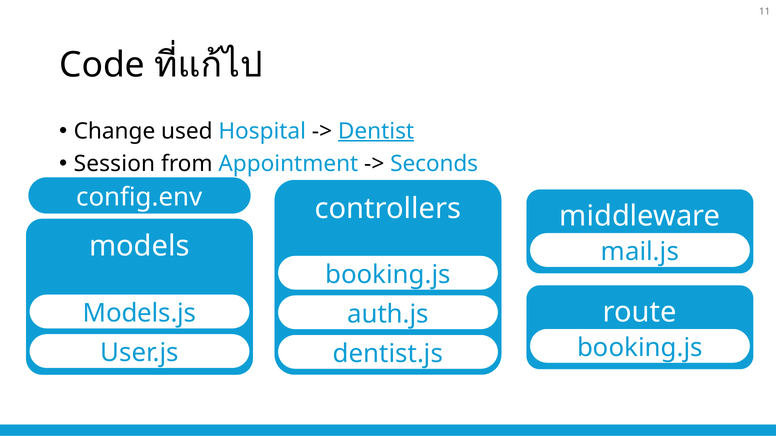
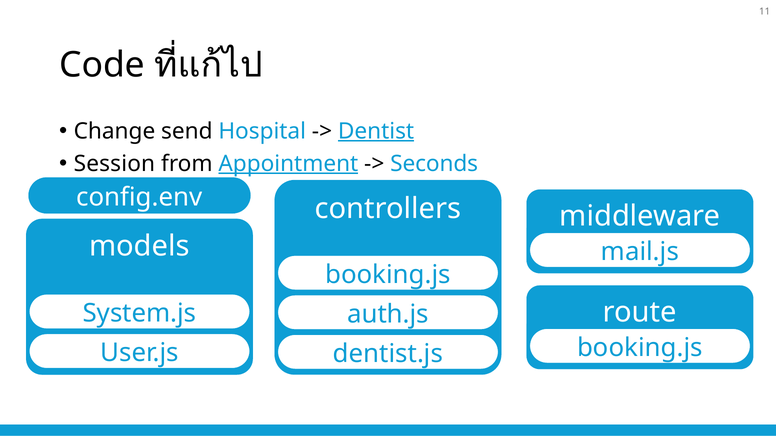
used: used -> send (187, 131)
Appointment underline: none -> present (288, 164)
Models.js: Models.js -> System.js (139, 314)
